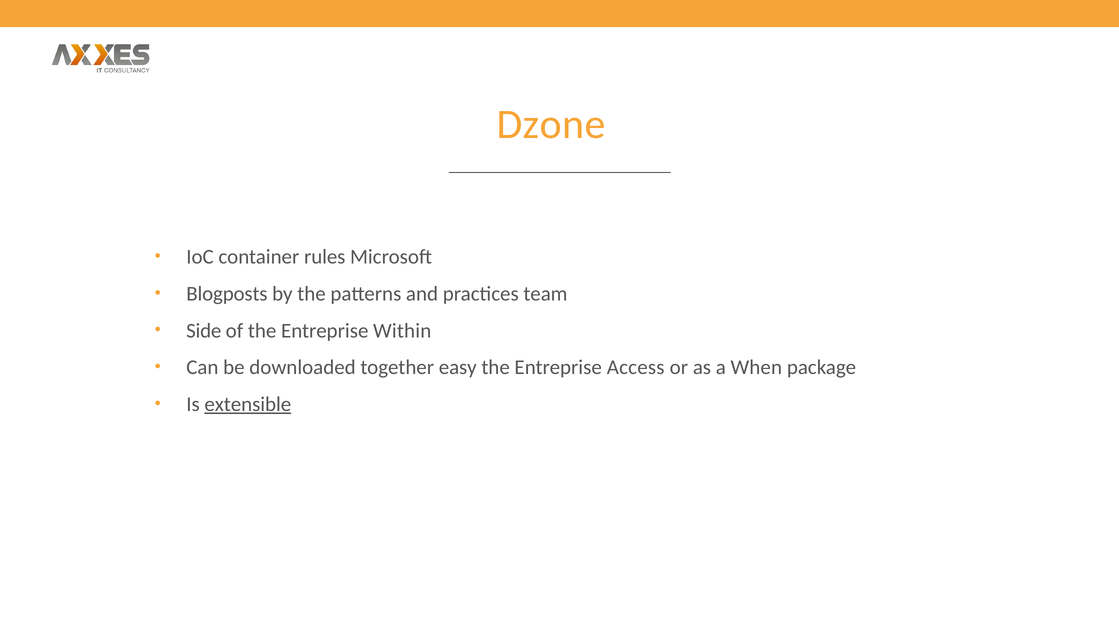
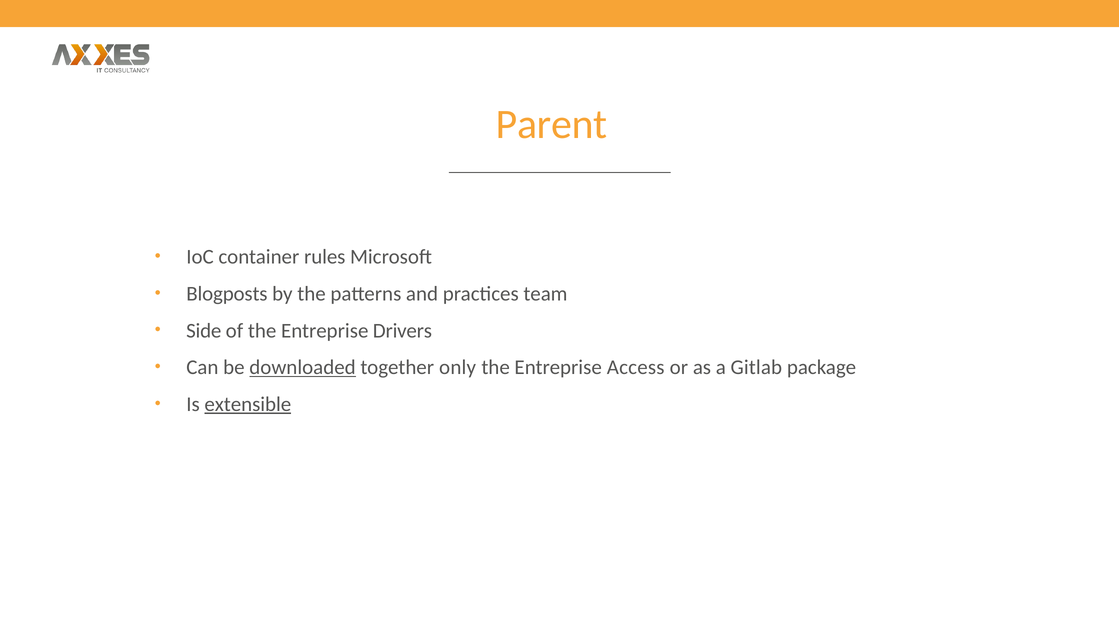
Dzone: Dzone -> Parent (552, 125)
Within: Within -> Drivers (402, 331)
downloaded underline: none -> present (303, 368)
easy: easy -> only (458, 368)
When: When -> Gitlab (756, 368)
